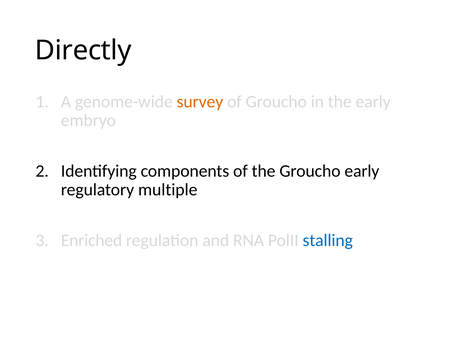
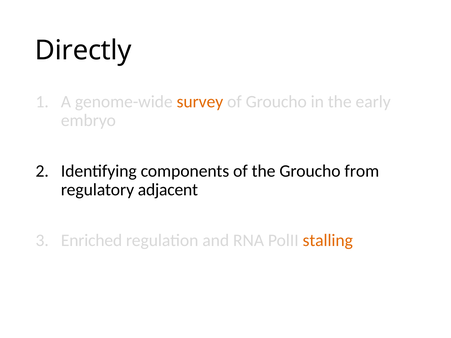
Groucho early: early -> from (362, 171)
multiple: multiple -> adjacent (168, 190)
stalling colour: blue -> orange (328, 240)
